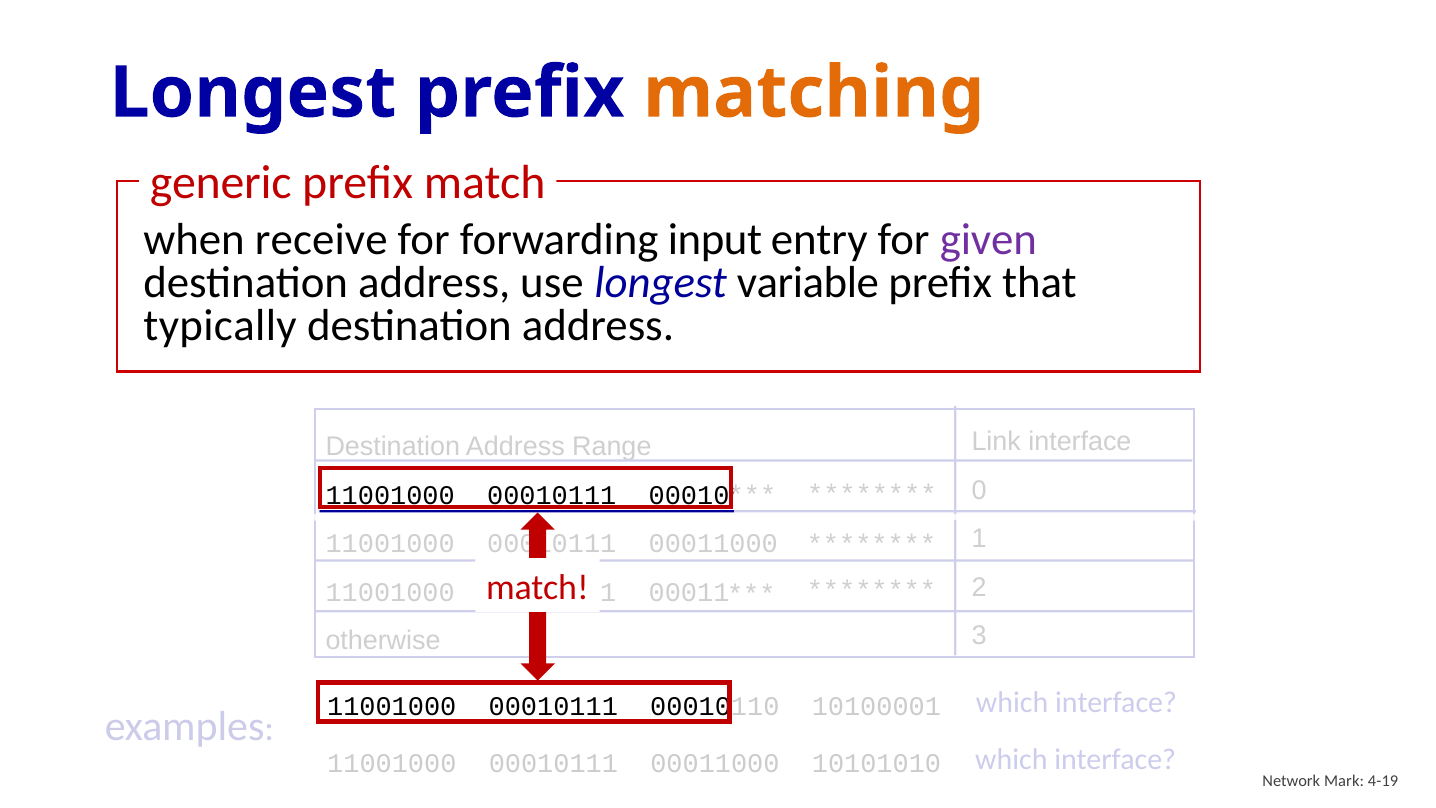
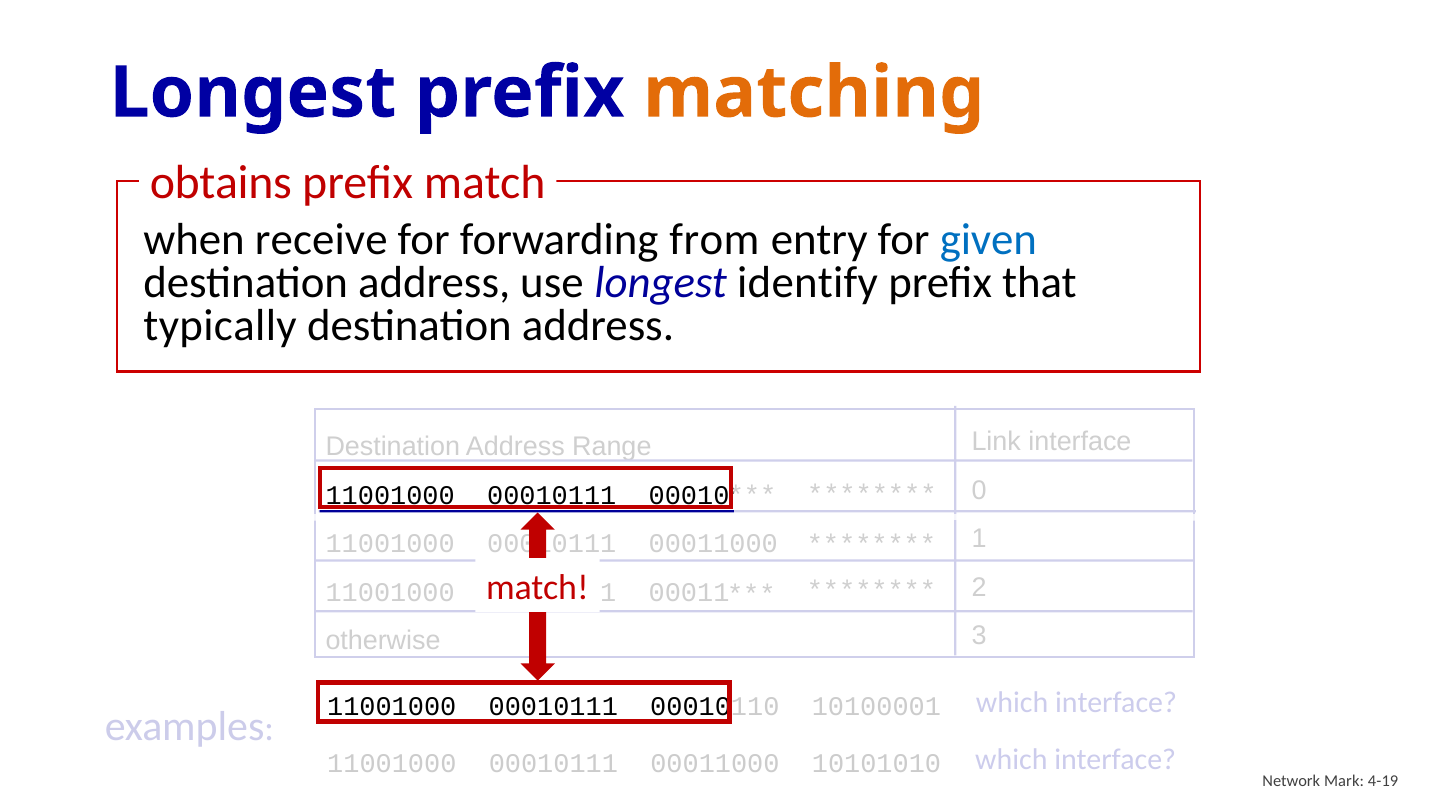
generic: generic -> obtains (221, 183)
input: input -> from (714, 240)
given colour: purple -> blue (988, 240)
variable: variable -> identify (808, 283)
